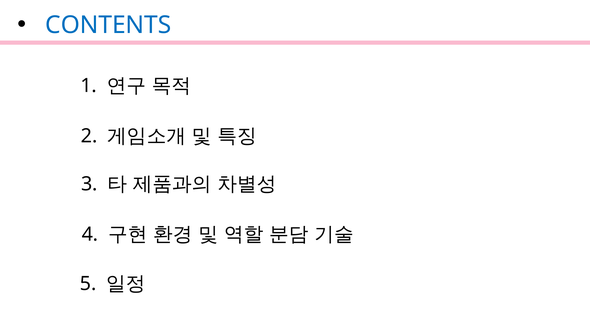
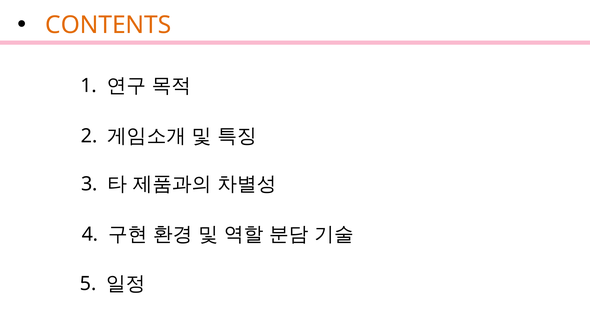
CONTENTS colour: blue -> orange (108, 25)
